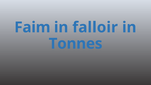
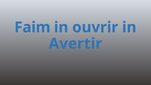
falloir: falloir -> ouvrir (95, 27)
Tonnes: Tonnes -> Avertir (75, 44)
